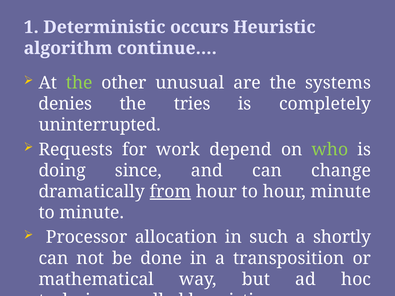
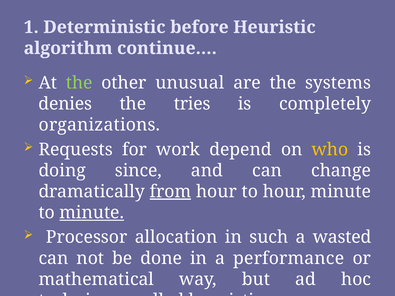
occurs: occurs -> before (199, 27)
uninterrupted: uninterrupted -> organizations (99, 125)
who colour: light green -> yellow (330, 150)
minute underline: none -> present (92, 213)
shortly: shortly -> wasted (342, 237)
transposition: transposition -> performance (289, 258)
